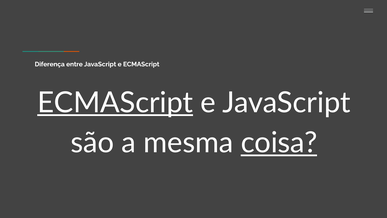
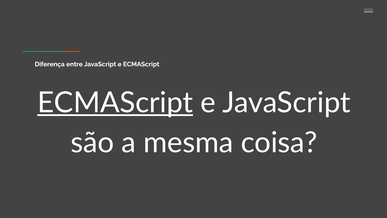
coisa underline: present -> none (279, 143)
